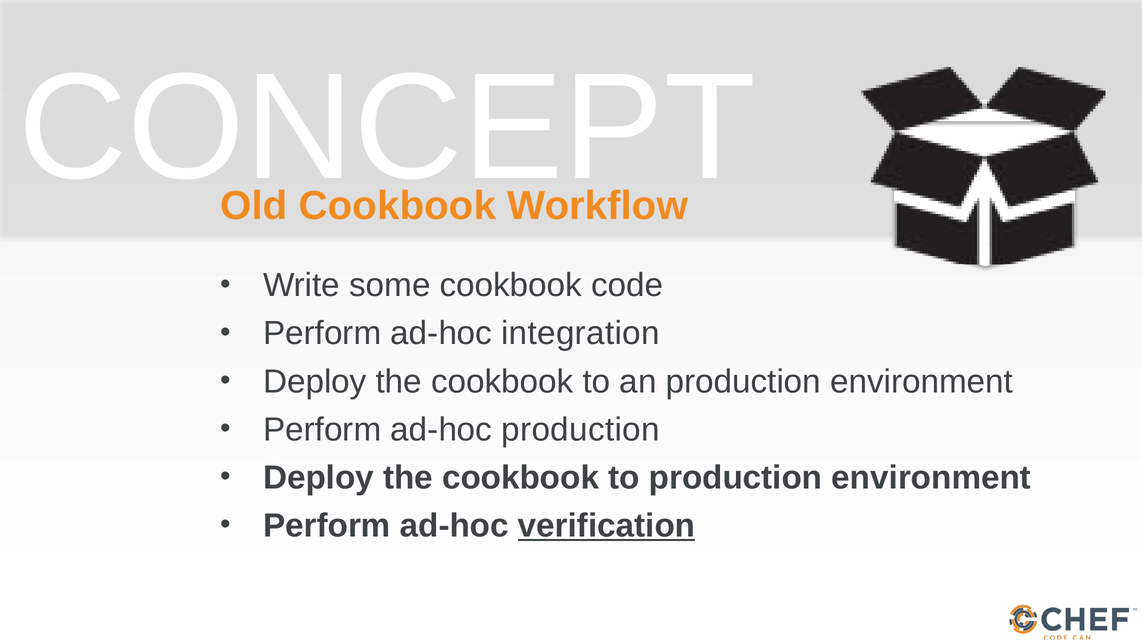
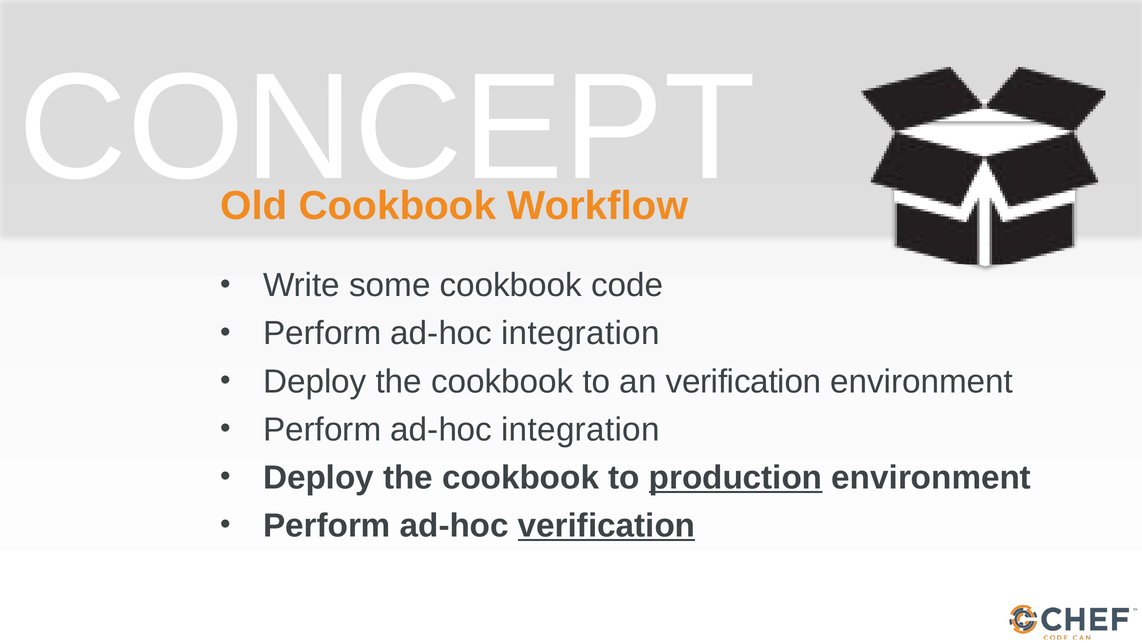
an production: production -> verification (743, 381)
production: production -> integration (581, 429)
production underline: none -> present (736, 477)
